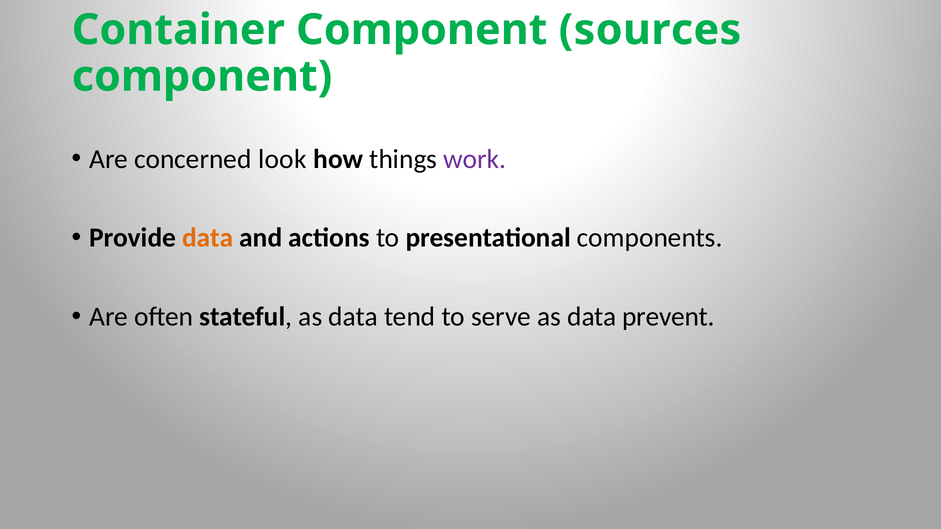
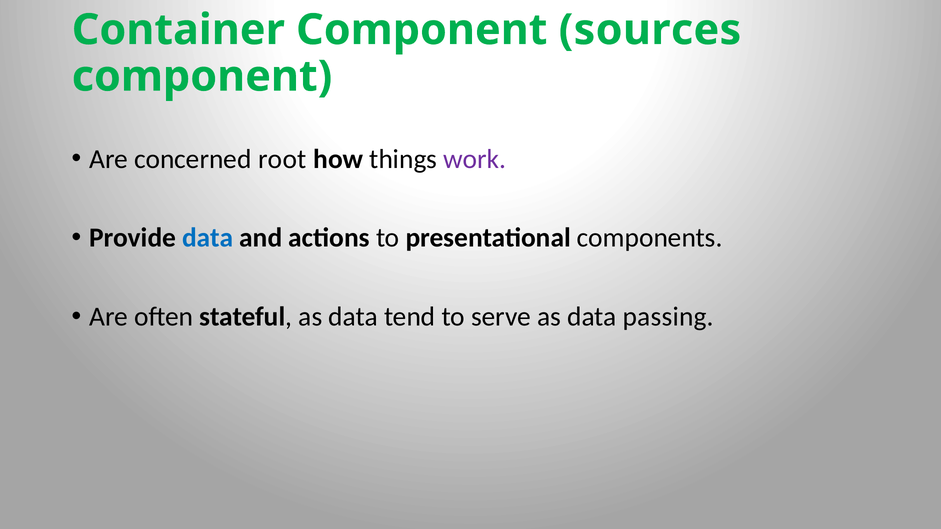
look: look -> root (282, 159)
data colour: orange -> blue (208, 238)
prevent: prevent -> passing (668, 317)
